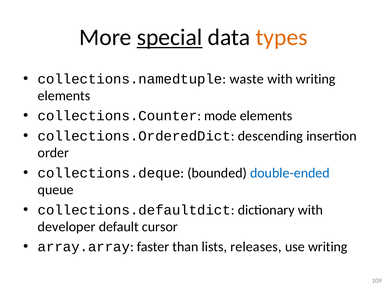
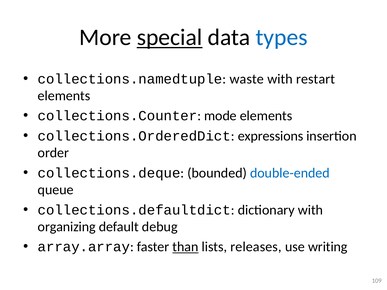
types colour: orange -> blue (282, 37)
with writing: writing -> restart (316, 79)
descending: descending -> expressions (271, 136)
developer: developer -> organizing (67, 227)
cursor: cursor -> debug (160, 227)
than underline: none -> present (186, 247)
